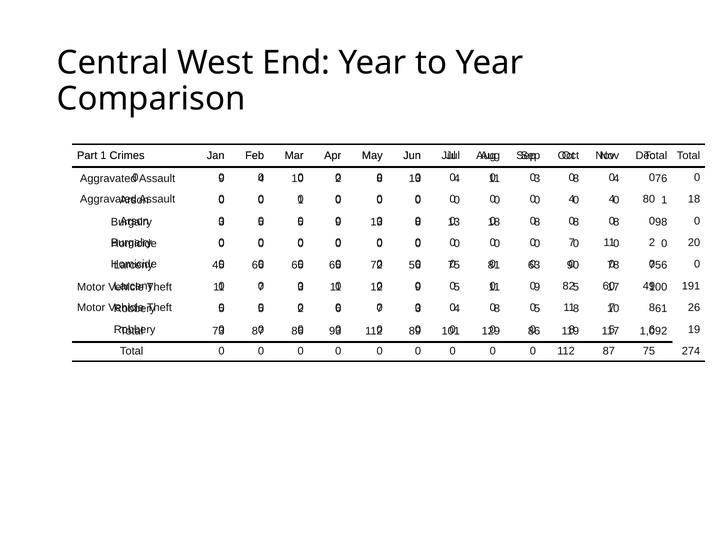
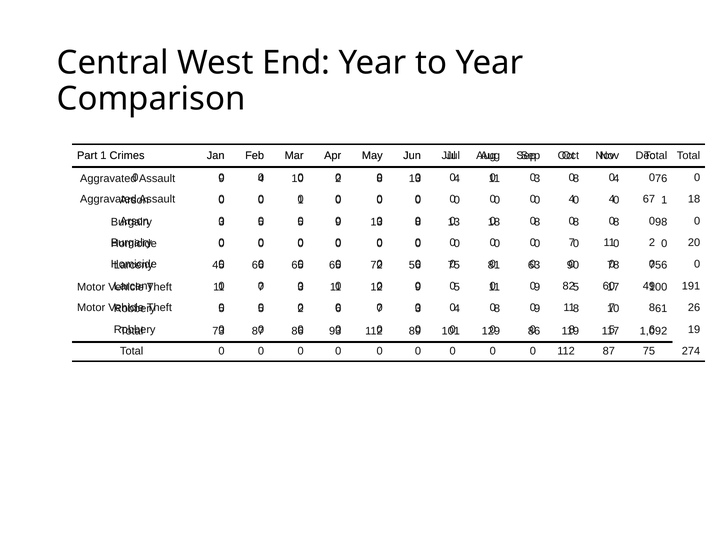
80: 80 -> 67 (649, 199)
4 8 5: 5 -> 9 (537, 309)
